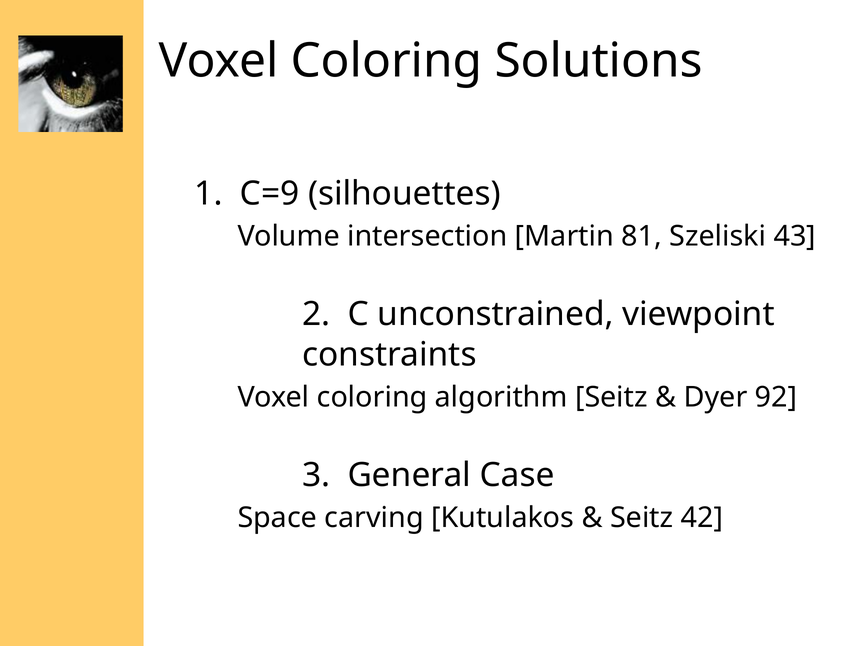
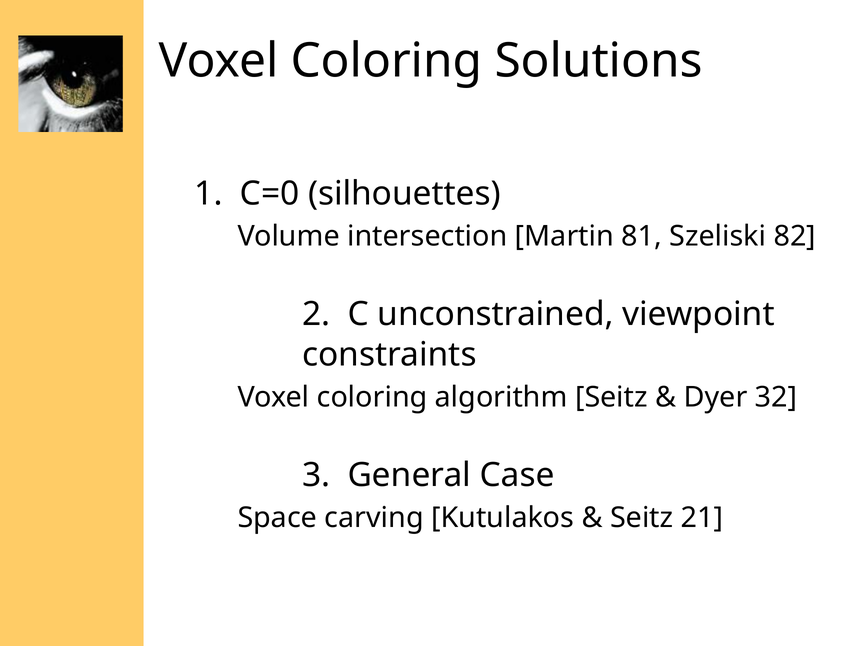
C=9: C=9 -> C=0 (270, 194)
43: 43 -> 82 (795, 237)
92: 92 -> 32 (776, 398)
42: 42 -> 21 (702, 518)
